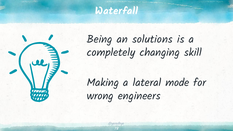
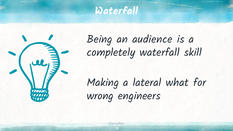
solutions: solutions -> audience (152, 39)
completely changing: changing -> waterfall (160, 52)
mode: mode -> what (177, 83)
